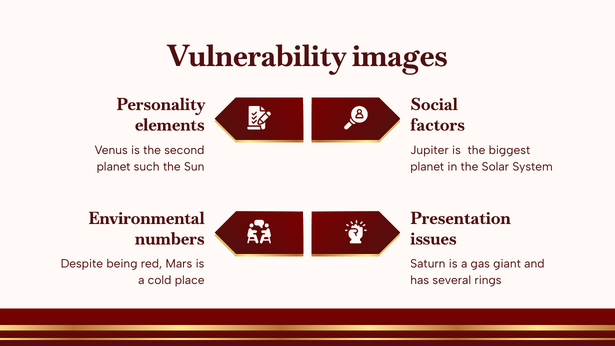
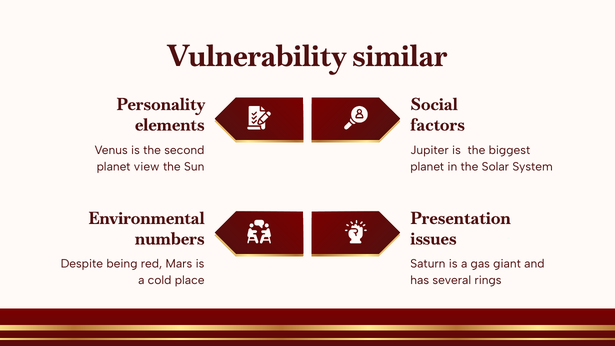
images: images -> similar (400, 56)
such: such -> view (147, 167)
